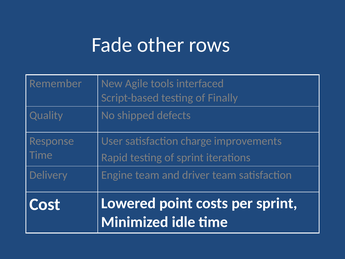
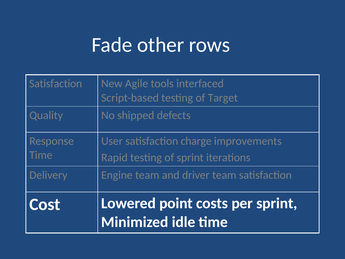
Remember: Remember -> Satisfaction (56, 84)
Finally: Finally -> Target (223, 98)
